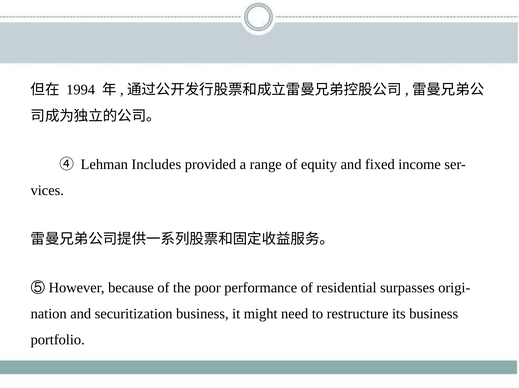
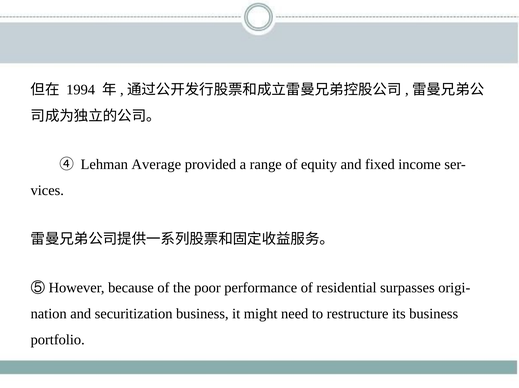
Includes: Includes -> Average (156, 165)
